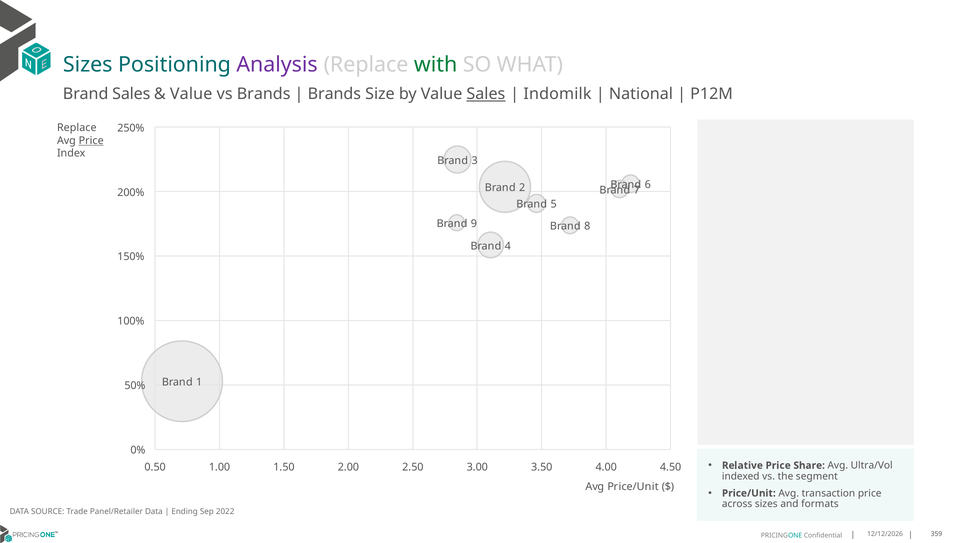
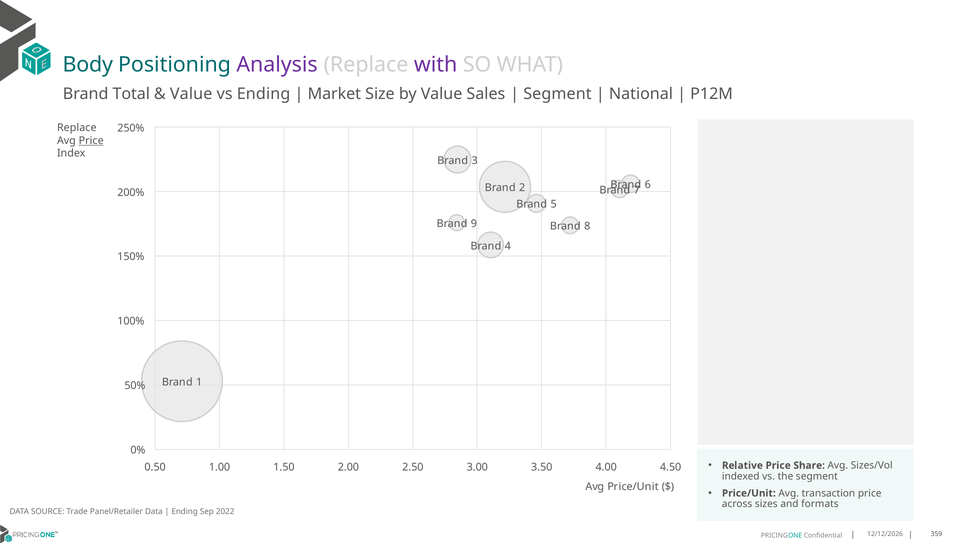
Sizes: Sizes -> Body (88, 65)
with colour: green -> purple (436, 65)
Brand Sales: Sales -> Total (131, 94)
vs Brands: Brands -> Ending (264, 94)
Brands: Brands -> Market (334, 94)
Sales underline: present -> none (486, 94)
Indomilk: Indomilk -> Segment (557, 94)
Ultra/Vol: Ultra/Vol -> Sizes/Vol (872, 466)
